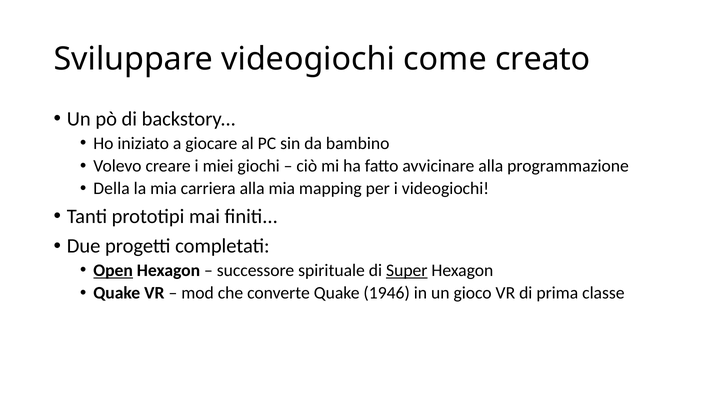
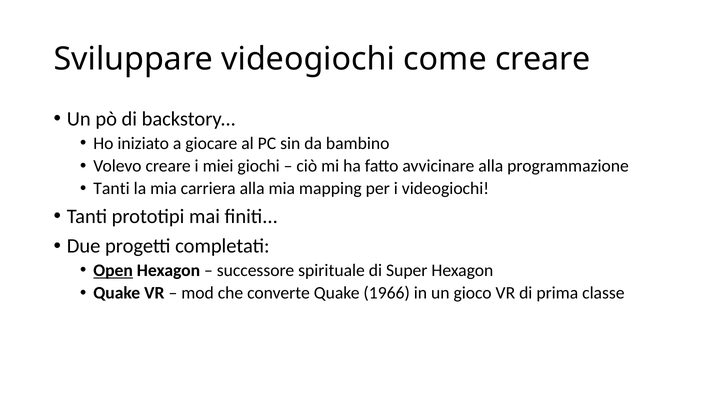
come creato: creato -> creare (543, 59)
Della: Della -> Tanti (112, 189)
Super underline: present -> none (407, 270)
1946: 1946 -> 1966 (387, 293)
